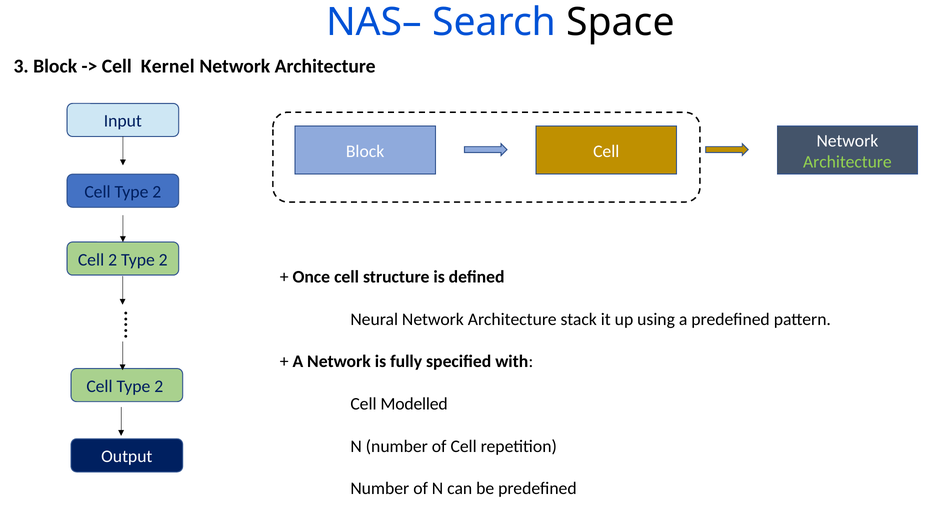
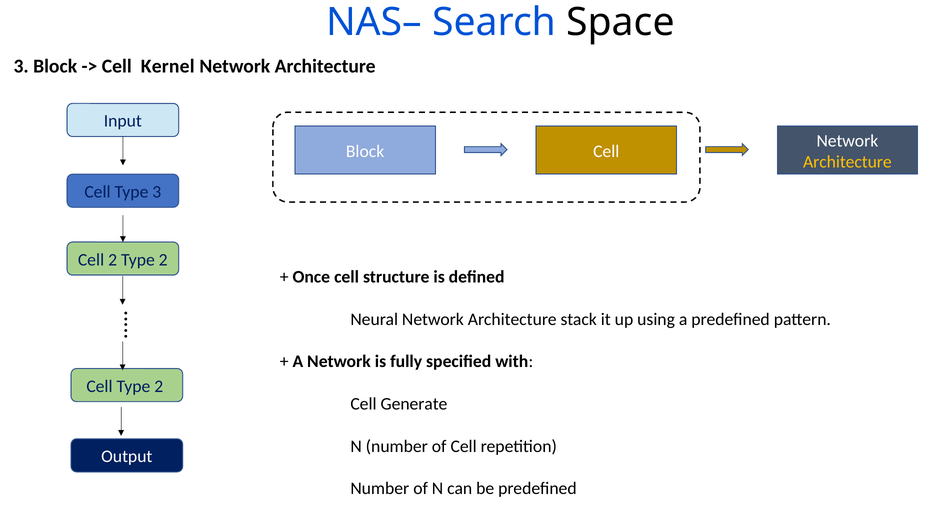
Architecture colour: light green -> yellow (847, 162)
2: 2 -> 3 (157, 192)
Modelled: Modelled -> Generate (414, 404)
